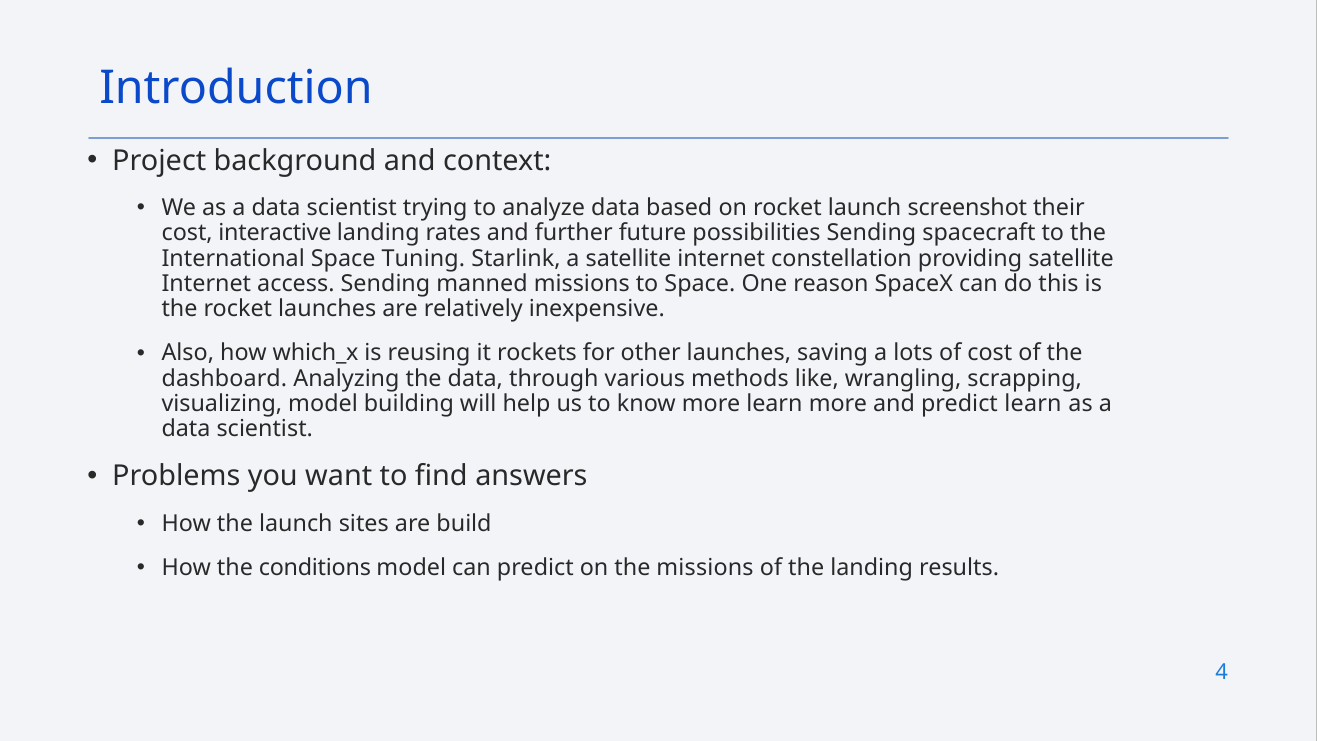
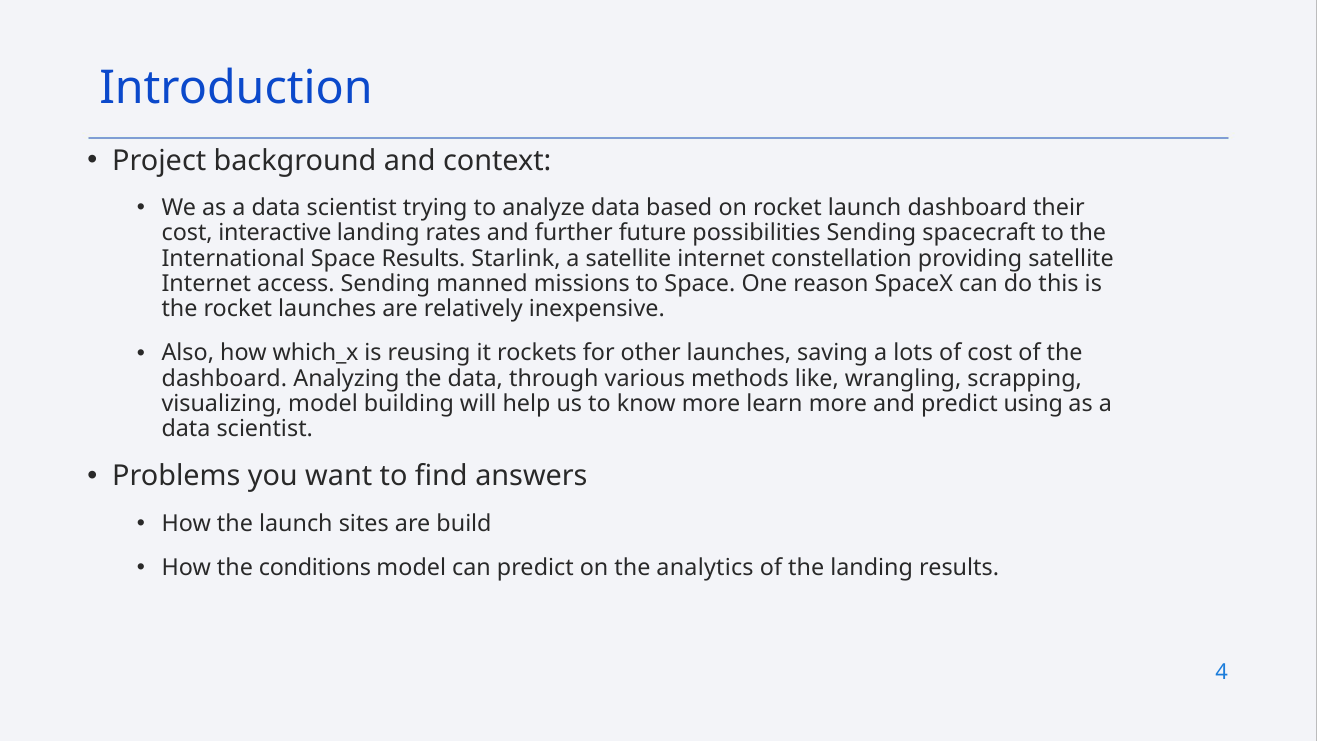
launch screenshot: screenshot -> dashboard (967, 208)
Space Tuning: Tuning -> Results (424, 258)
predict learn: learn -> using (1033, 404)
the missions: missions -> analytics (705, 568)
